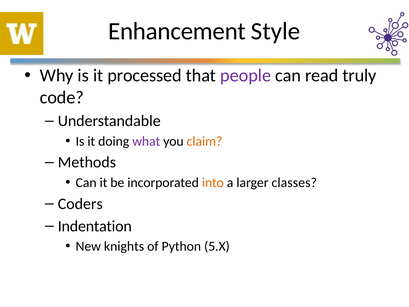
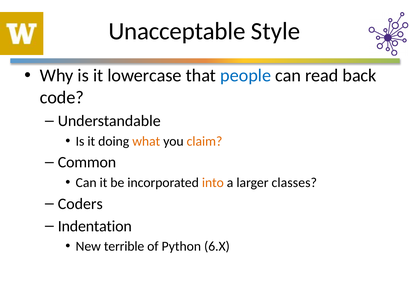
Enhancement: Enhancement -> Unacceptable (177, 31)
processed: processed -> lowercase (145, 76)
people colour: purple -> blue (246, 76)
truly: truly -> back (359, 76)
what colour: purple -> orange (146, 141)
Methods: Methods -> Common (87, 162)
knights: knights -> terrible (124, 246)
5.X: 5.X -> 6.X (217, 246)
